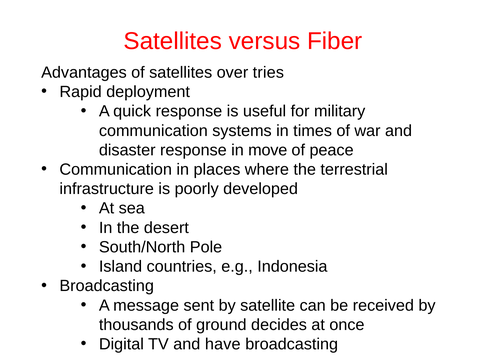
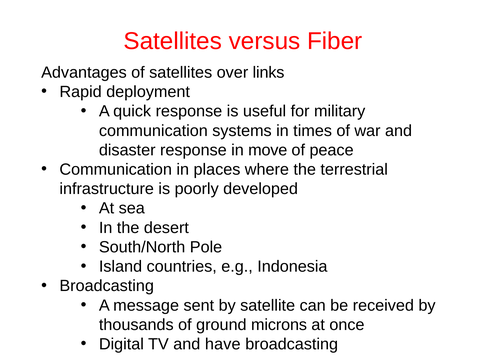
tries: tries -> links (269, 73)
decides: decides -> microns (279, 325)
